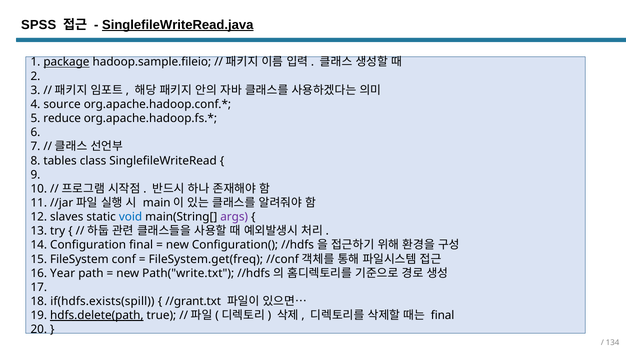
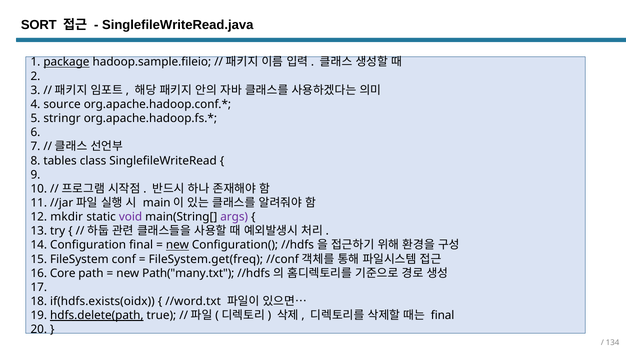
SPSS: SPSS -> SORT (39, 25)
SinglefileWriteRead.java underline: present -> none (178, 25)
reduce: reduce -> stringr (62, 118)
slaves: slaves -> mkdir (67, 217)
void colour: blue -> purple (131, 217)
new underline: none -> present (177, 245)
Year: Year -> Core (63, 273)
Path("write.txt: Path("write.txt -> Path("many.txt (188, 273)
if(hdfs.exists(spill: if(hdfs.exists(spill -> if(hdfs.exists(oidx (102, 302)
//grant.txt: //grant.txt -> //word.txt (193, 302)
